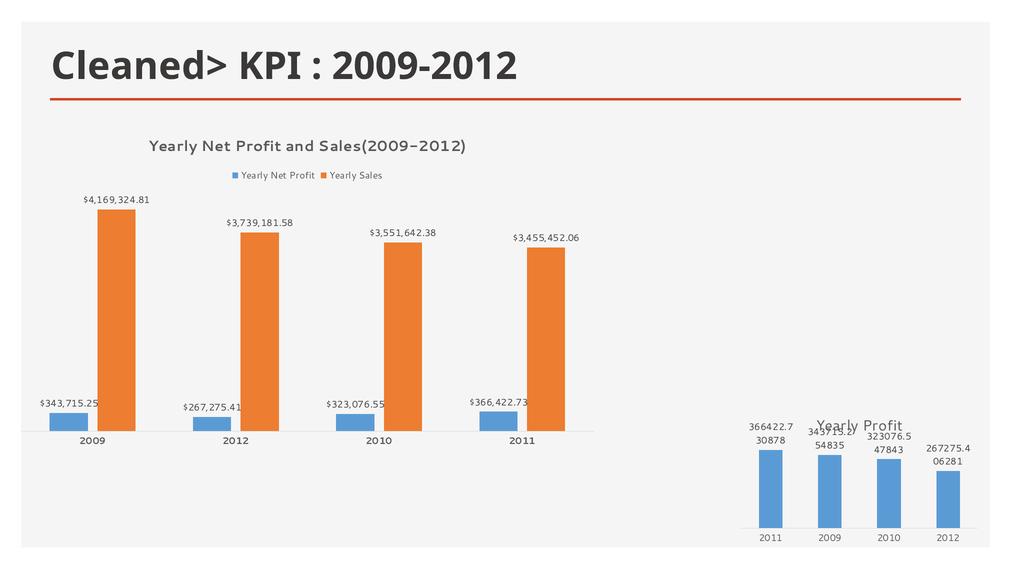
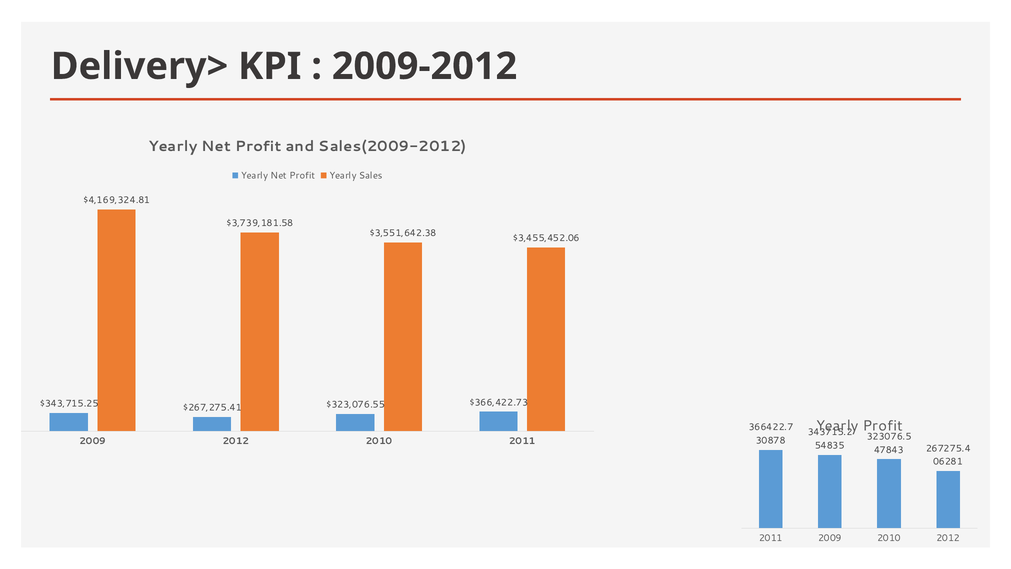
Cleaned>: Cleaned> -> Delivery> (140, 66)
